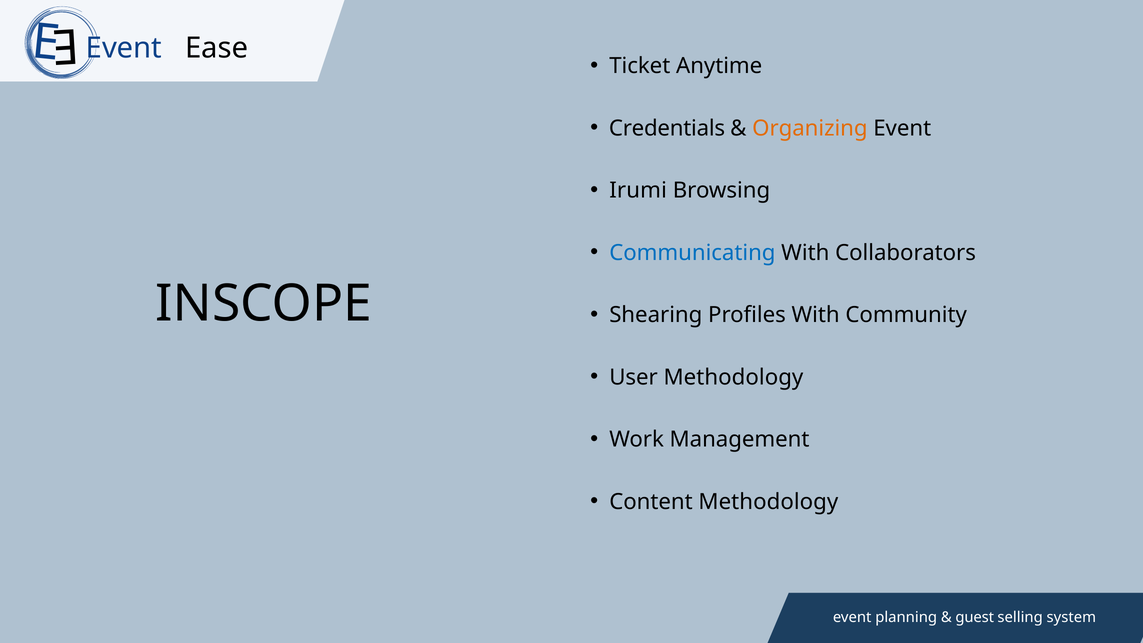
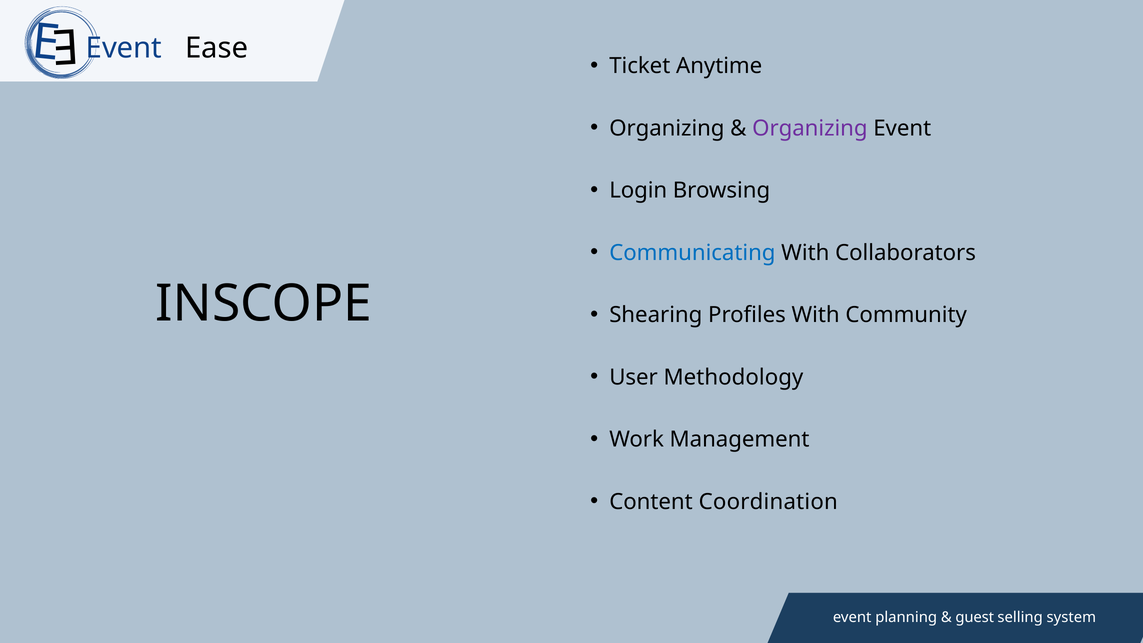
Credentials: Credentials -> Organizing (667, 128)
Organizing colour: orange -> purple (810, 128)
Irumi: Irumi -> Login (638, 191)
Content Methodology: Methodology -> Coordination (768, 502)
